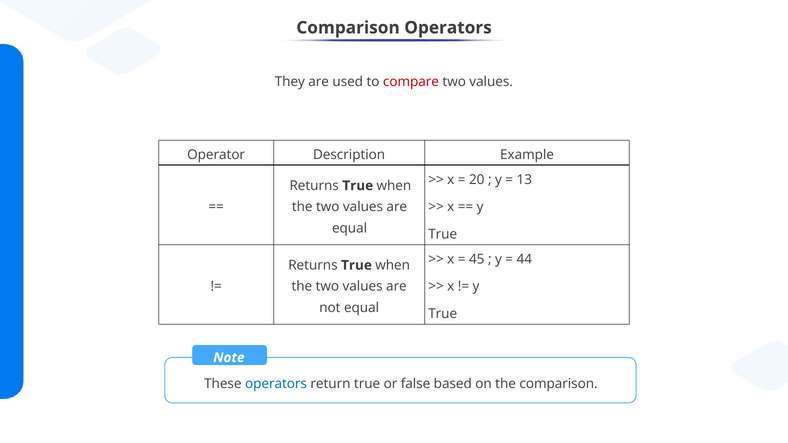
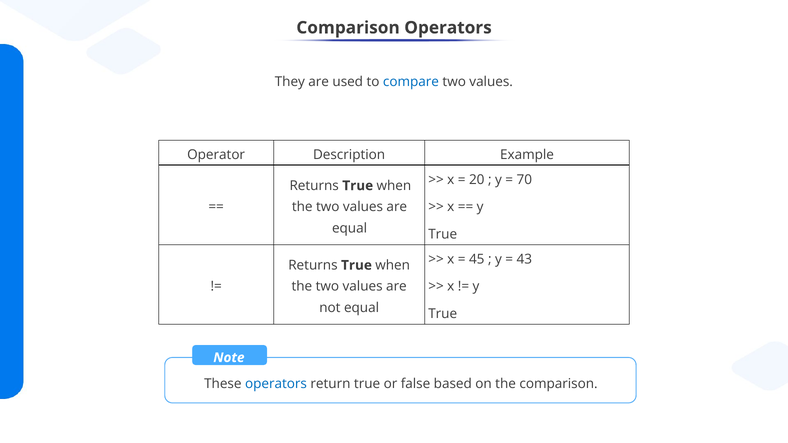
compare colour: red -> blue (411, 82)
13: 13 -> 70 (524, 180)
44: 44 -> 43 (524, 259)
